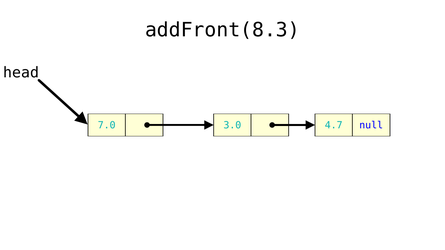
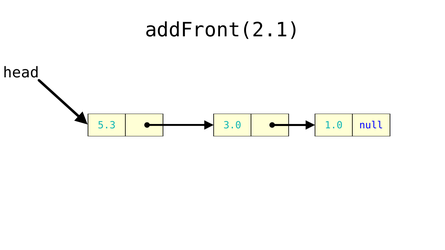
addFront(8.3: addFront(8.3 -> addFront(2.1 (222, 30)
7.0: 7.0 -> 5.3 (107, 125)
4.7: 4.7 -> 1.0 (334, 125)
